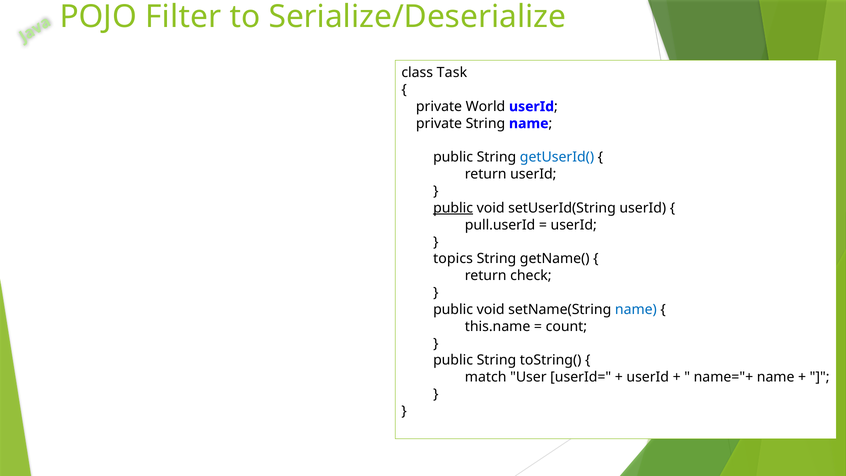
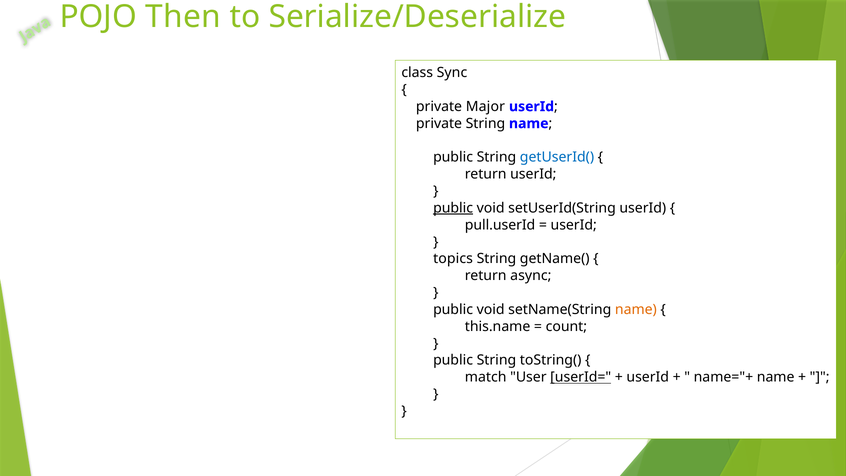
Filter: Filter -> Then (183, 17)
Task: Task -> Sync (452, 73)
World: World -> Major (485, 107)
check: check -> async (531, 276)
name colour: blue -> orange (636, 310)
userId= underline: none -> present (581, 377)
